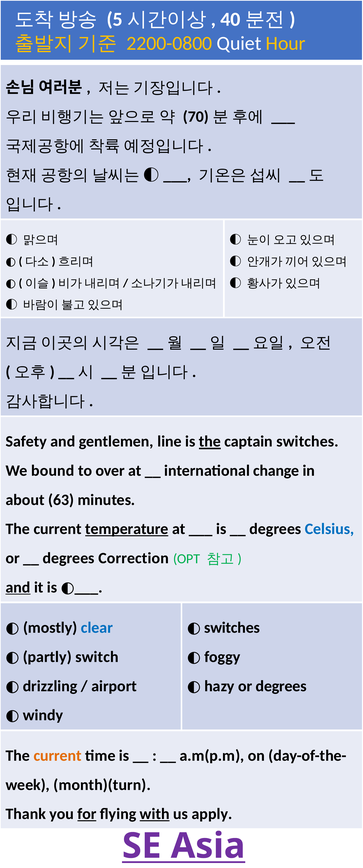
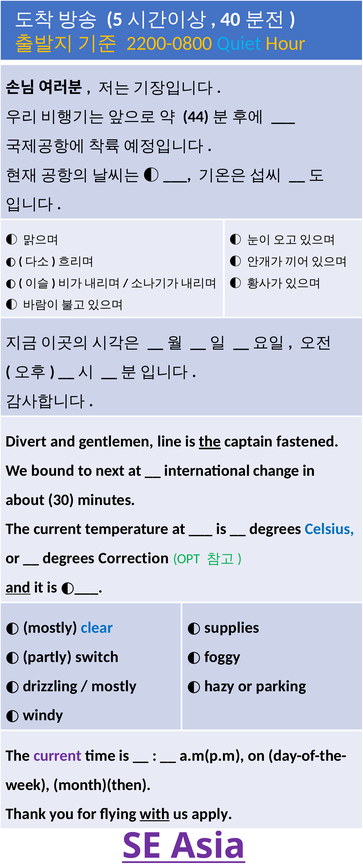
Quiet colour: white -> light blue (239, 43)
70: 70 -> 44 (196, 117)
Safety: Safety -> Divert (26, 442)
captain switches: switches -> fastened (308, 442)
over: over -> next (110, 471)
63: 63 -> 30 (61, 500)
temperature underline: present -> none (127, 529)
switches: switches -> supplies (232, 628)
airport: airport -> mostly (114, 686)
or degrees: degrees -> parking (281, 686)
current colour: orange -> purple (58, 756)
month)(turn: month)(turn -> month)(then (102, 785)
for underline: present -> none (87, 814)
